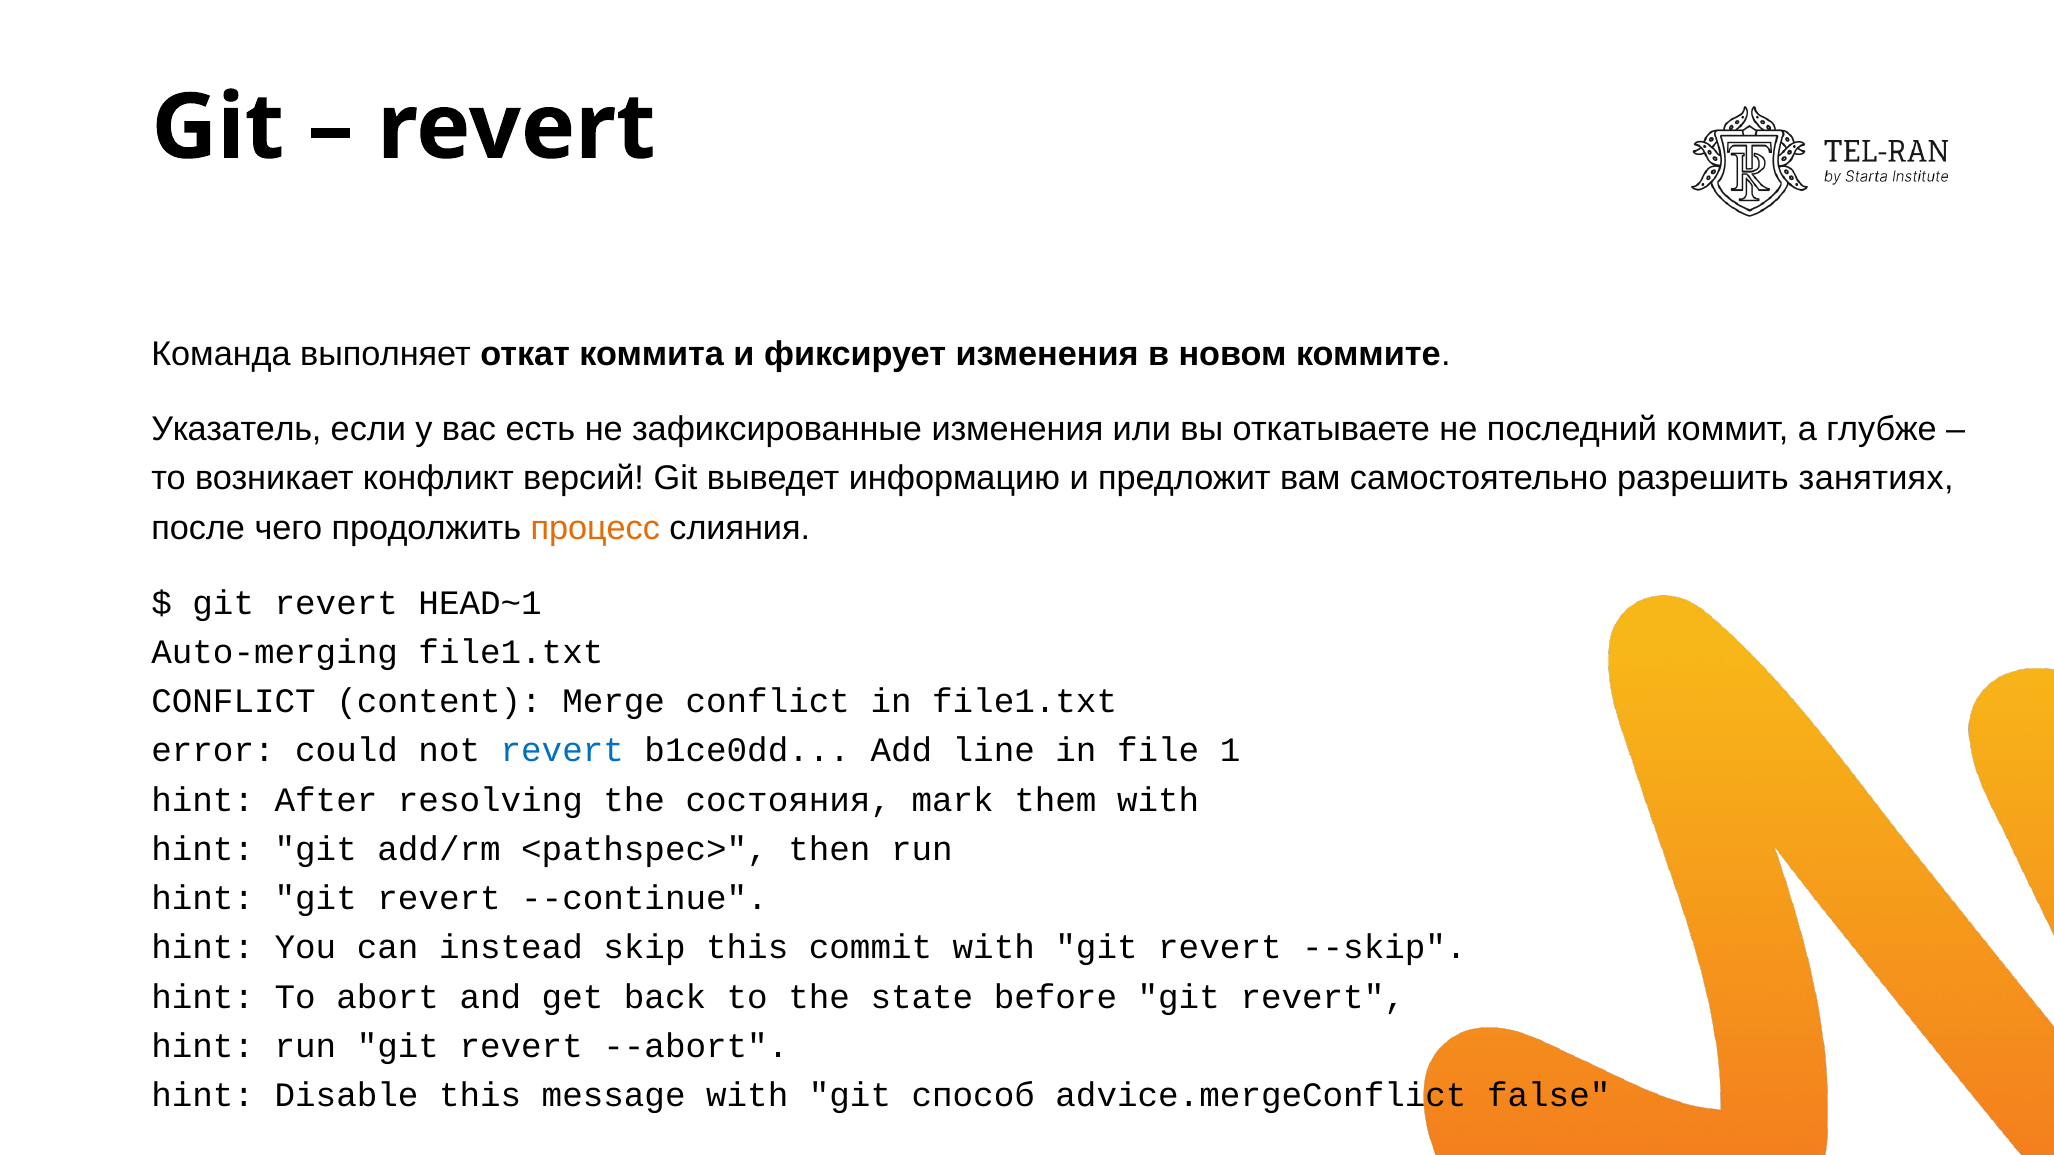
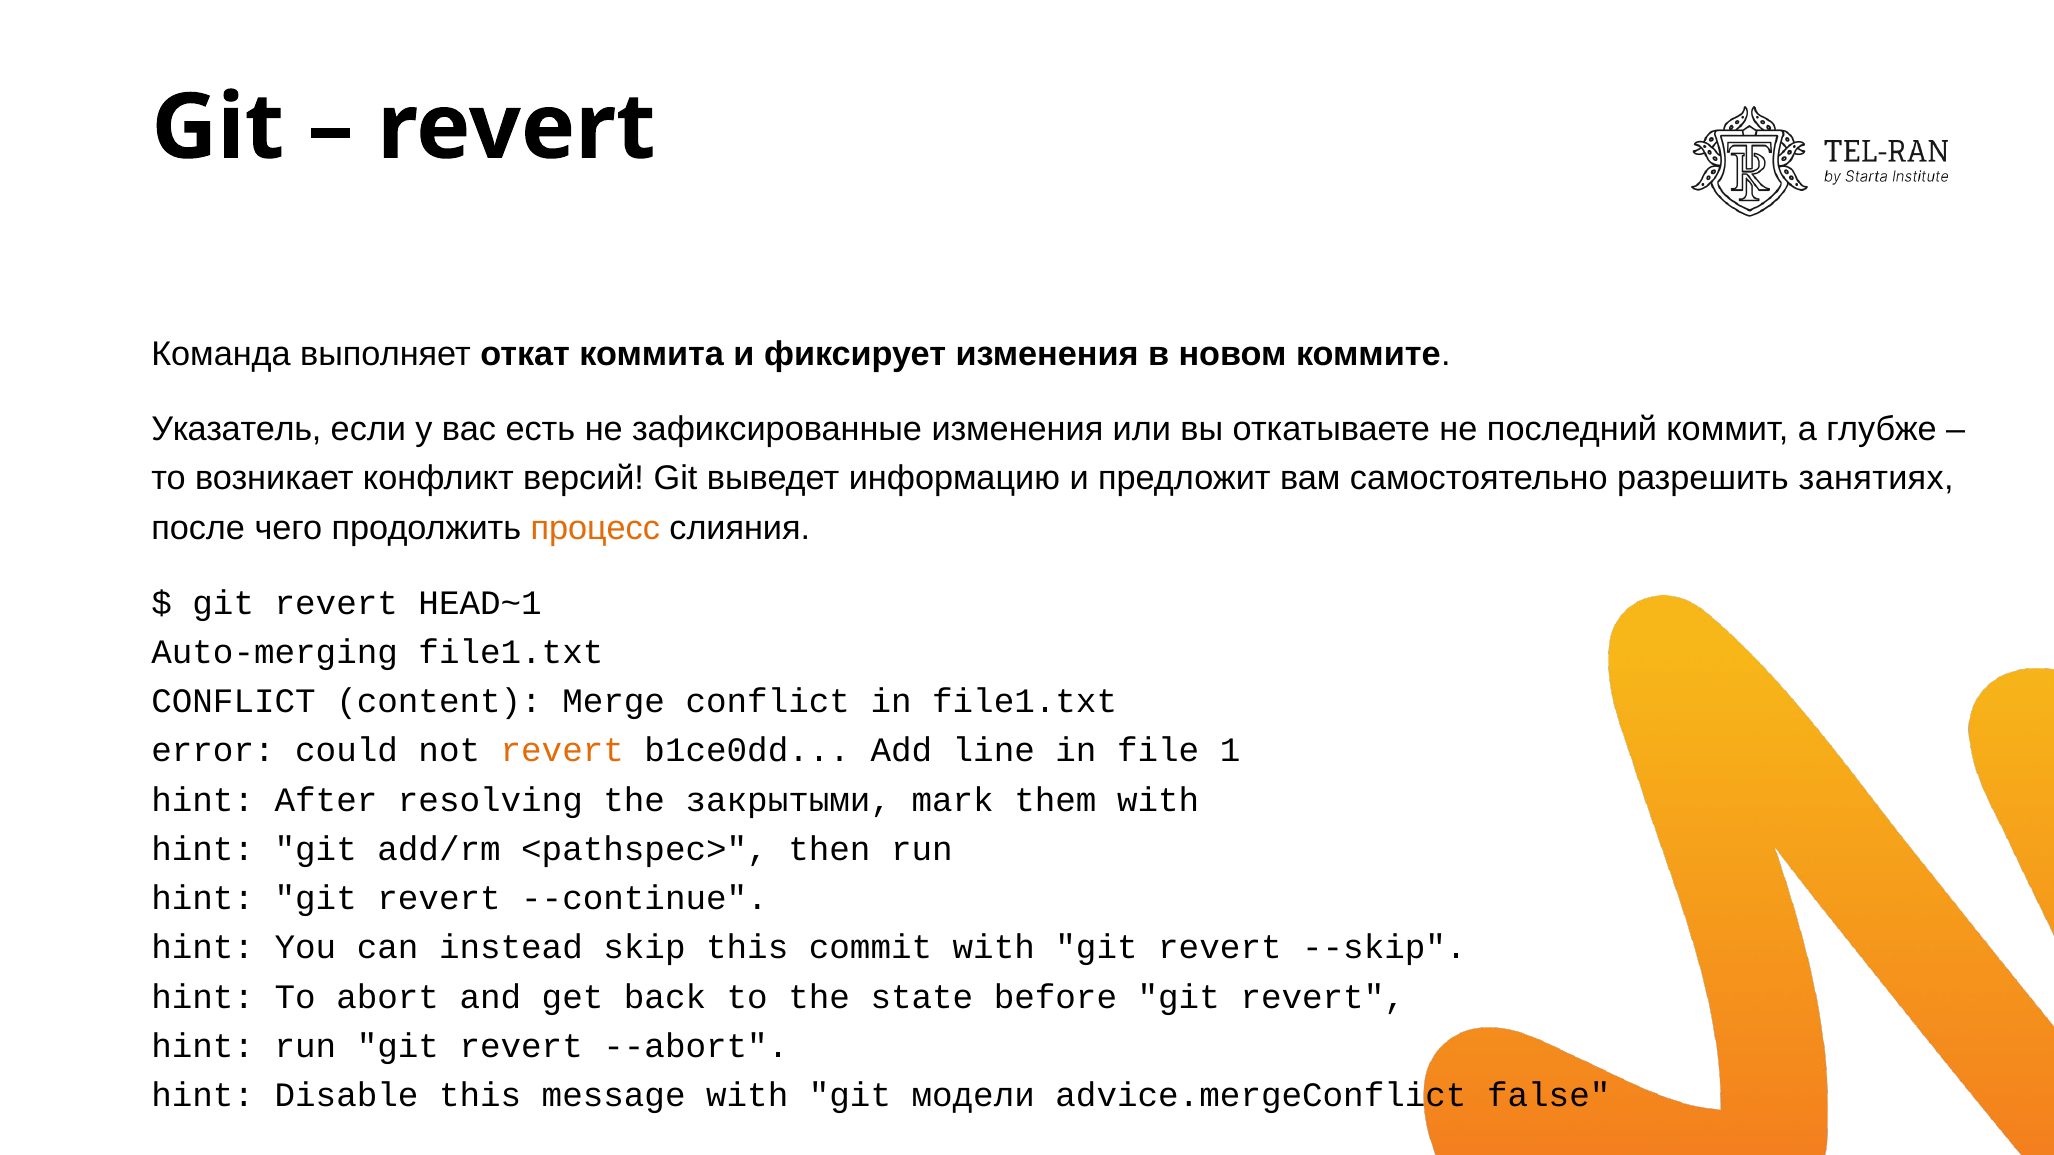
revert colour: blue -> orange (562, 751)
состояния: состояния -> закрытыми (788, 800)
способ: способ -> модели (973, 1096)
